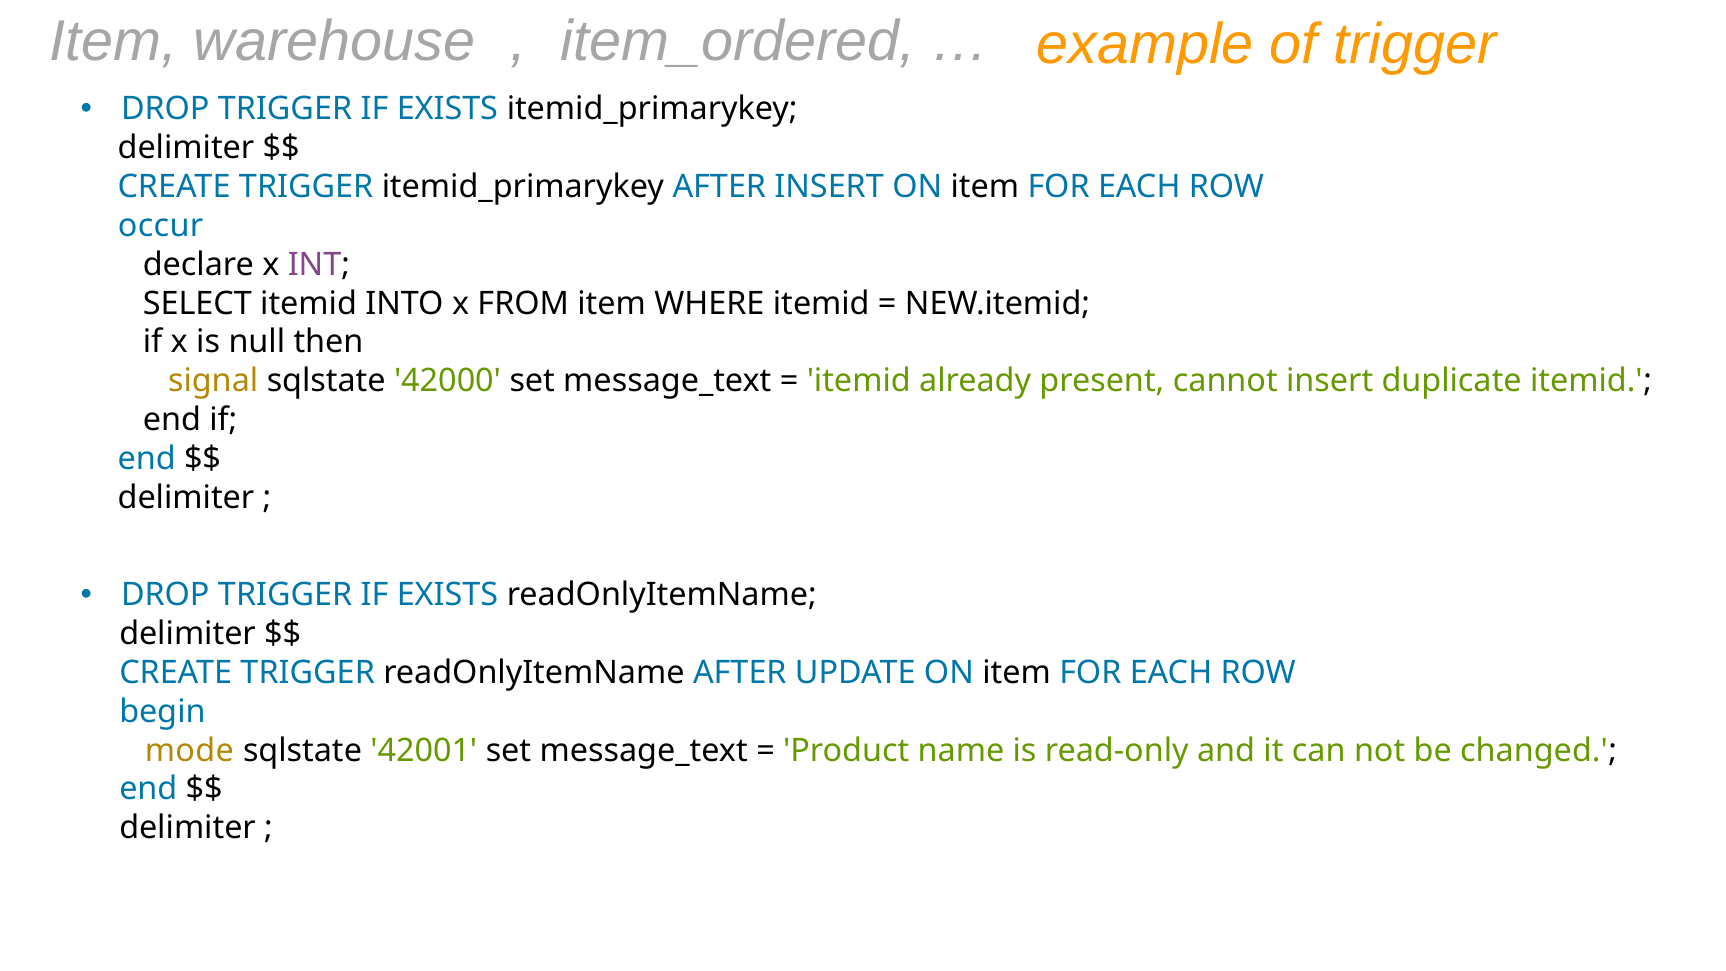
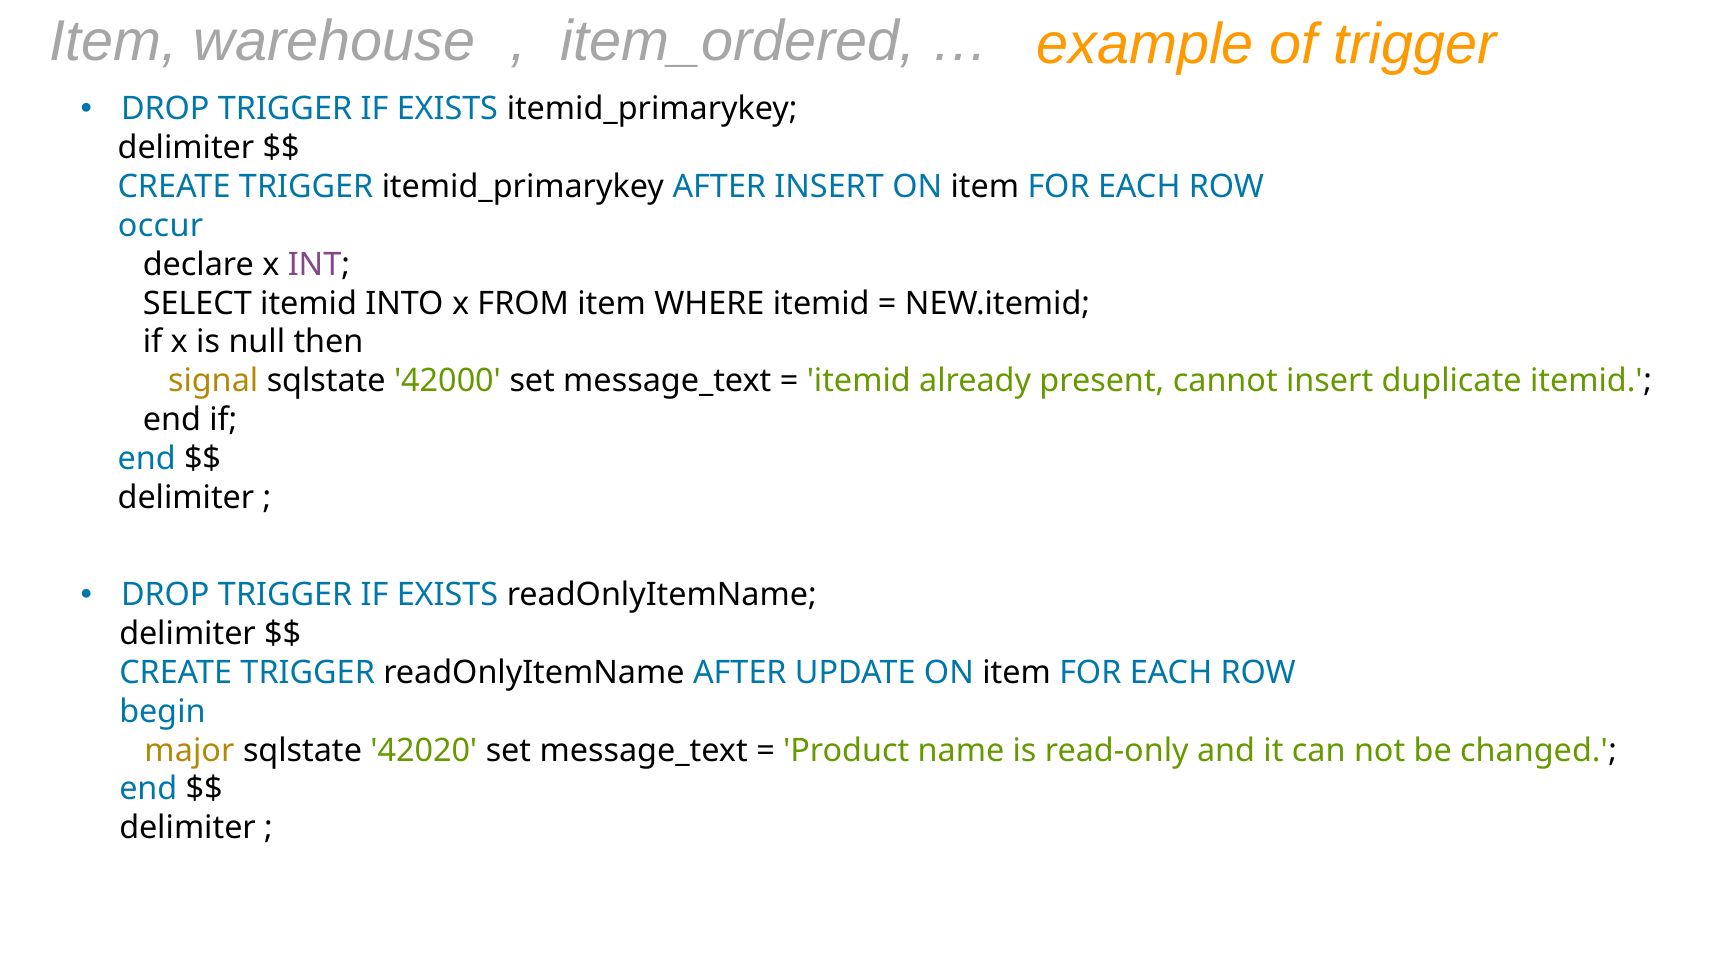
mode: mode -> major (189, 750)
42001: 42001 -> 42020 (424, 750)
